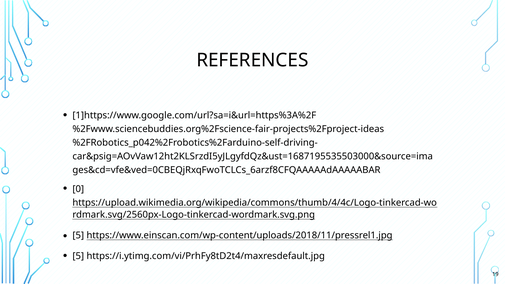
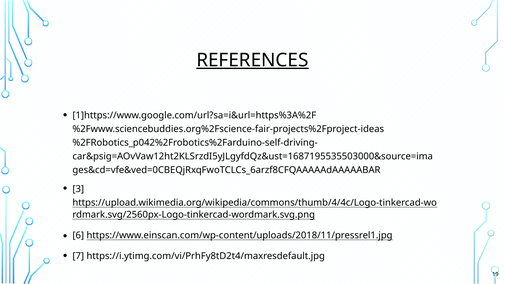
REFERENCES underline: none -> present (252, 60)
0: 0 -> 3 (78, 189)
5: 5 -> 6 (78, 236)
5: 5 -> 7 (78, 256)
